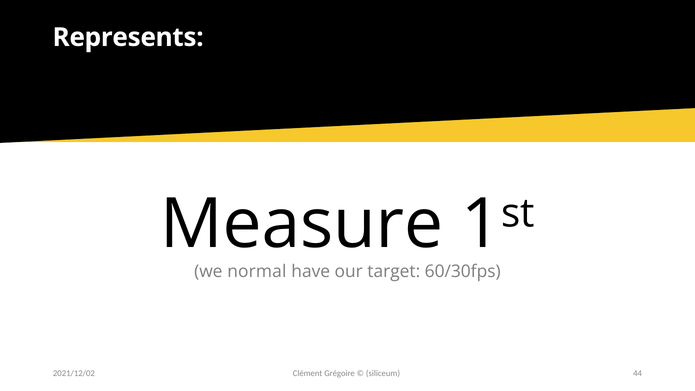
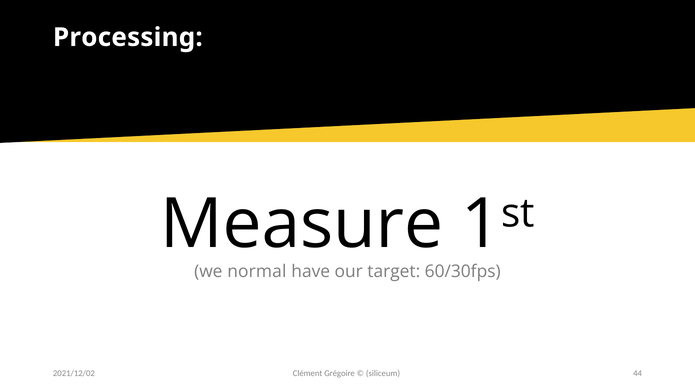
Represents: Represents -> Processing (128, 37)
